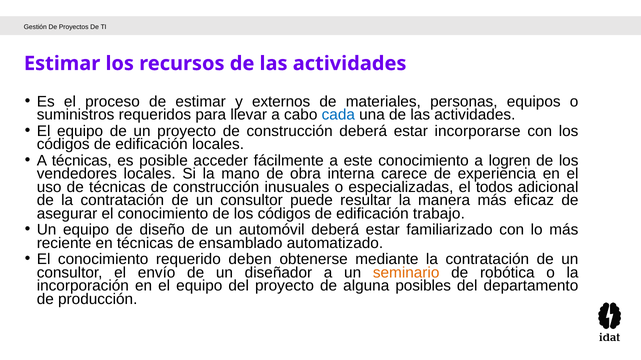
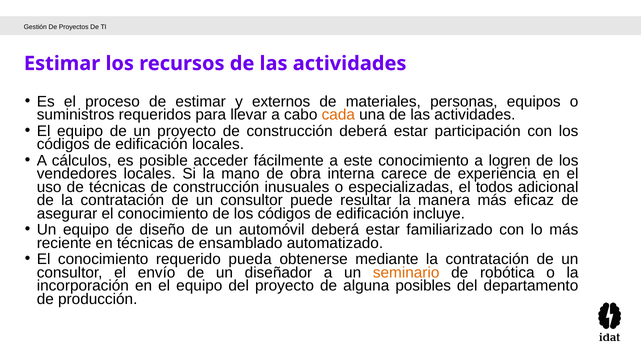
cada colour: blue -> orange (338, 115)
incorporarse: incorporarse -> participación (478, 131)
A técnicas: técnicas -> cálculos (82, 161)
trabajo: trabajo -> incluye (439, 214)
deben: deben -> pueda (250, 260)
